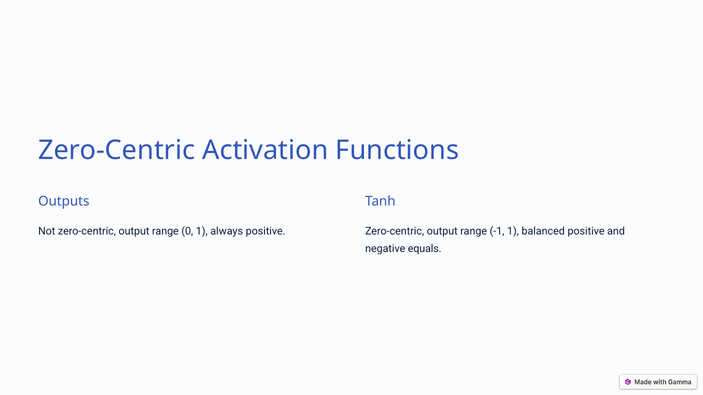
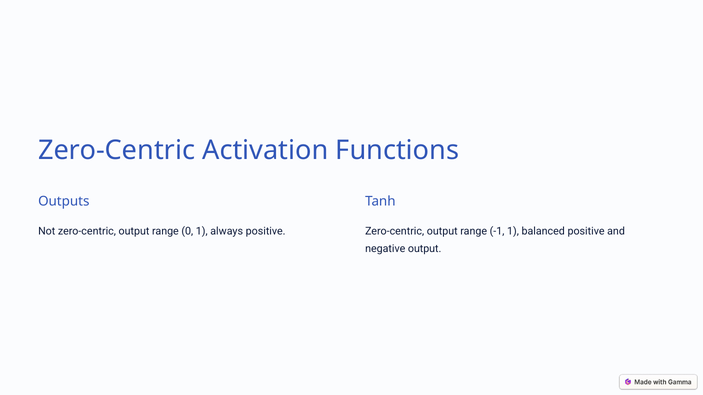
negative equals: equals -> output (425, 249)
